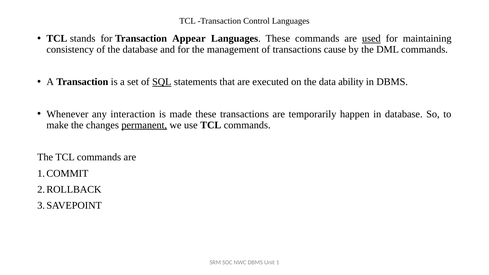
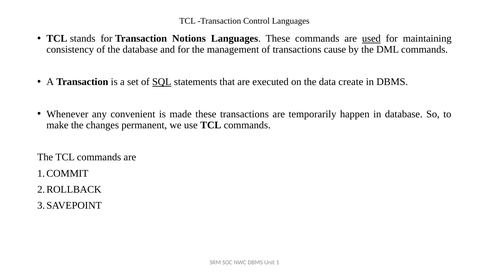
Appear: Appear -> Notions (189, 39)
ability: ability -> create (351, 82)
interaction: interaction -> convenient (133, 114)
permanent underline: present -> none (144, 125)
